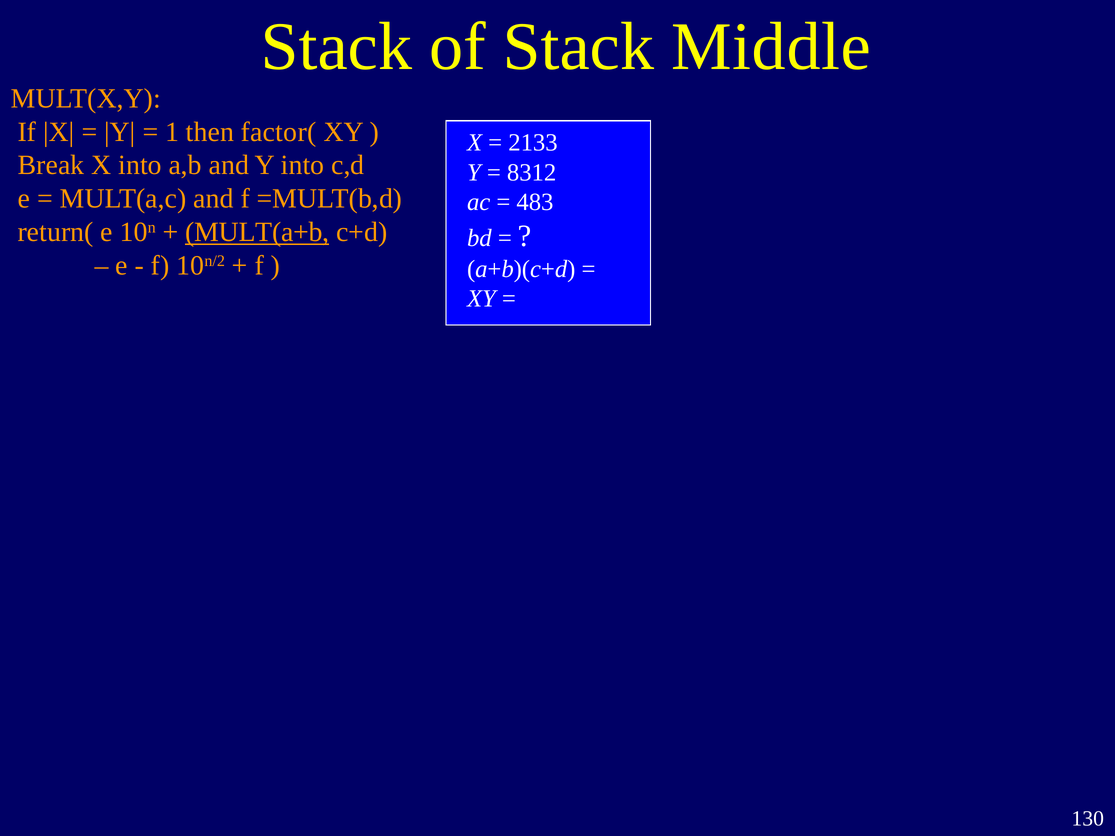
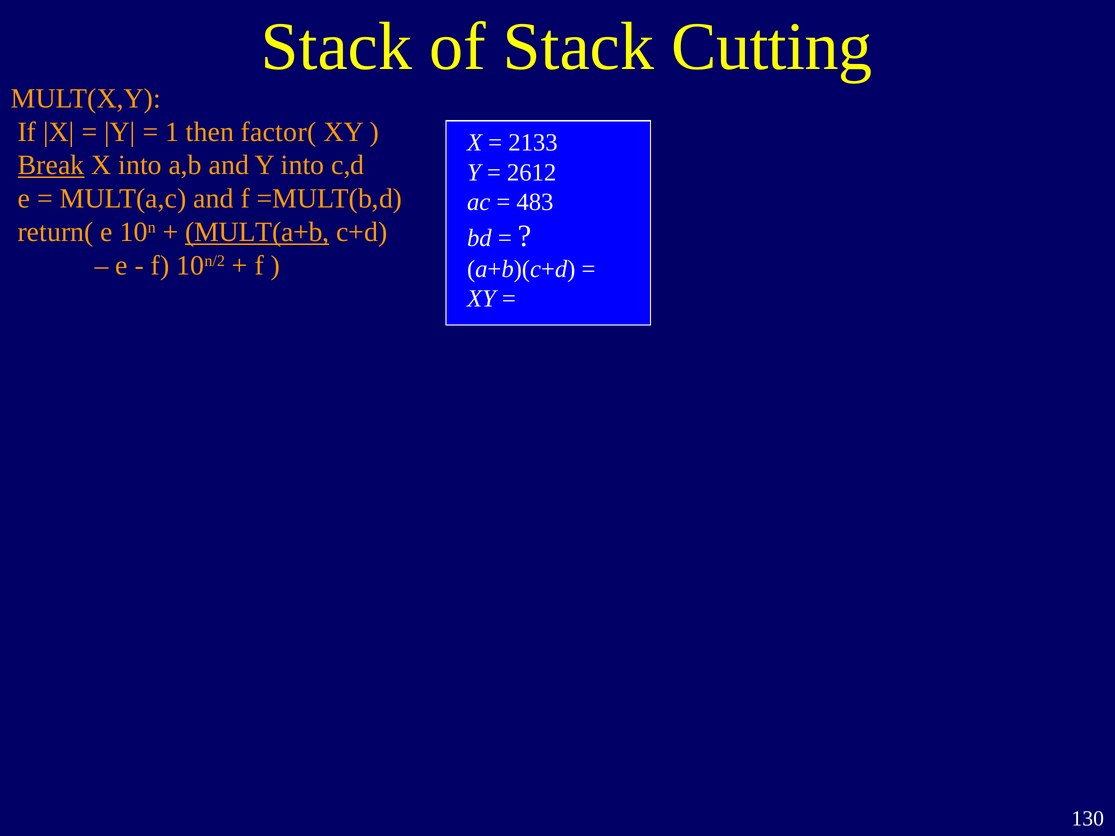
Middle: Middle -> Cutting (772, 47)
Break underline: none -> present (51, 165)
8312: 8312 -> 2612 (532, 173)
